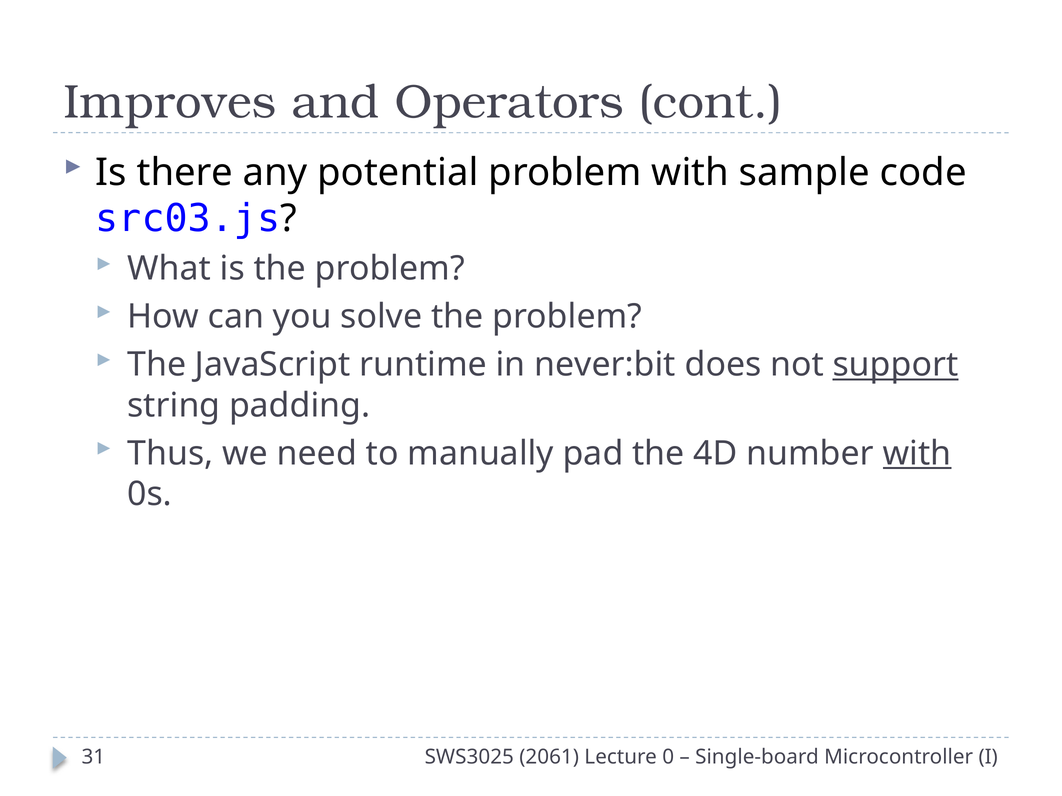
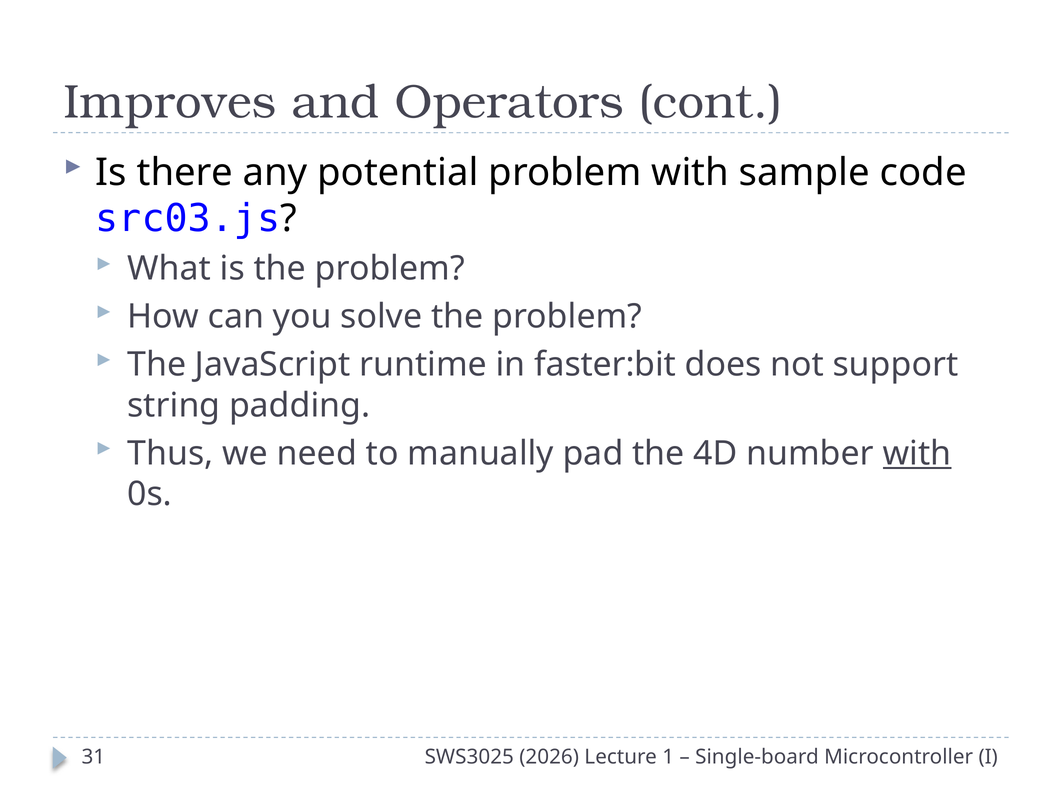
never:bit: never:bit -> faster:bit (605, 365)
support underline: present -> none (896, 365)
2061: 2061 -> 2026 (549, 757)
0: 0 -> 1 (668, 757)
